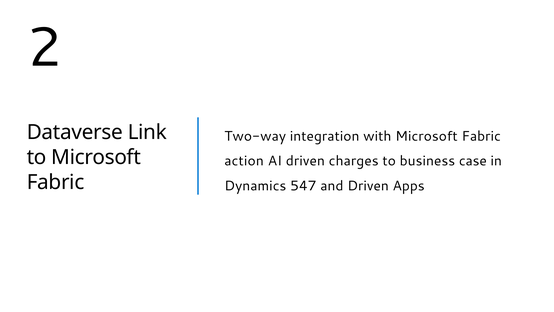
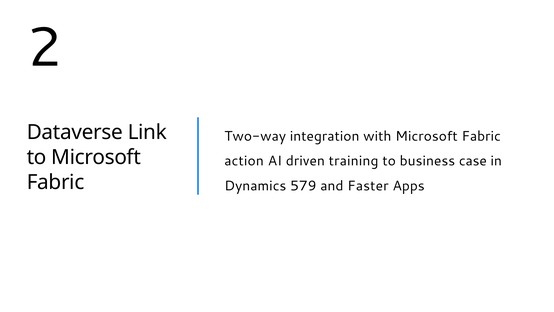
charges: charges -> training (354, 161)
547: 547 -> 579 (303, 186)
and Driven: Driven -> Faster (368, 186)
